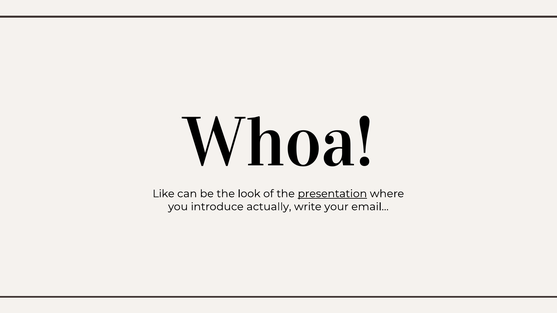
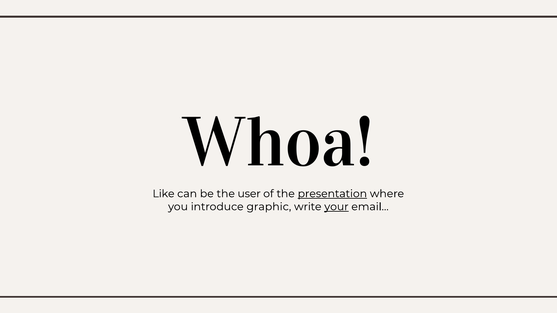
look: look -> user (249, 194)
actually: actually -> graphic (269, 207)
your underline: none -> present (336, 207)
